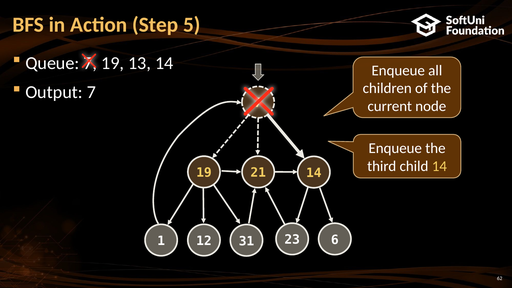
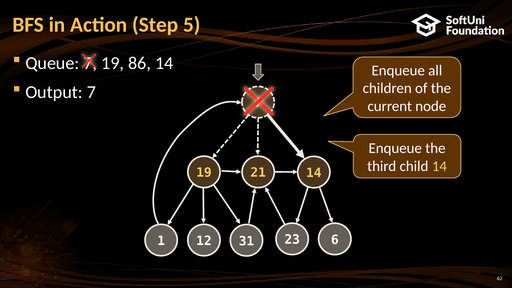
13: 13 -> 86 (140, 63)
